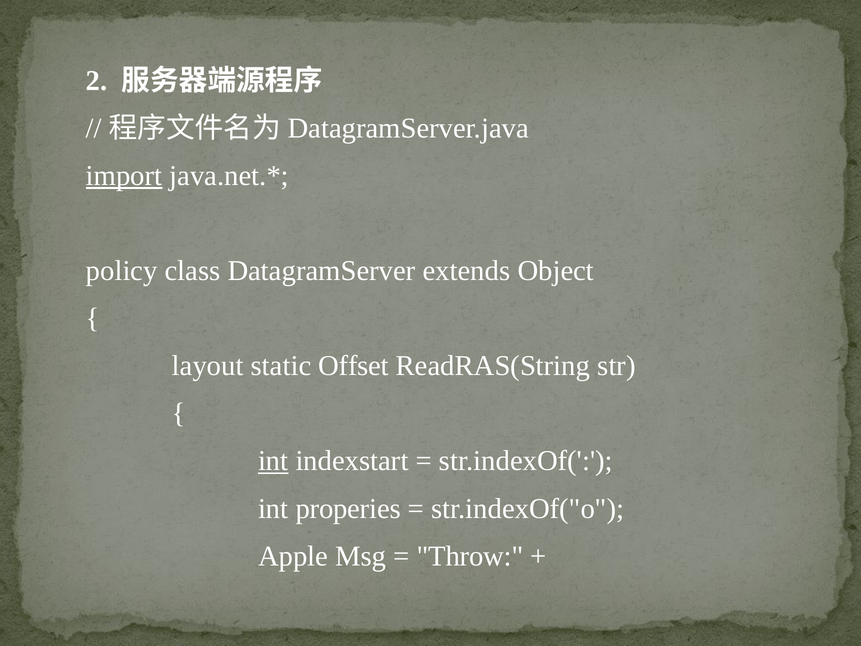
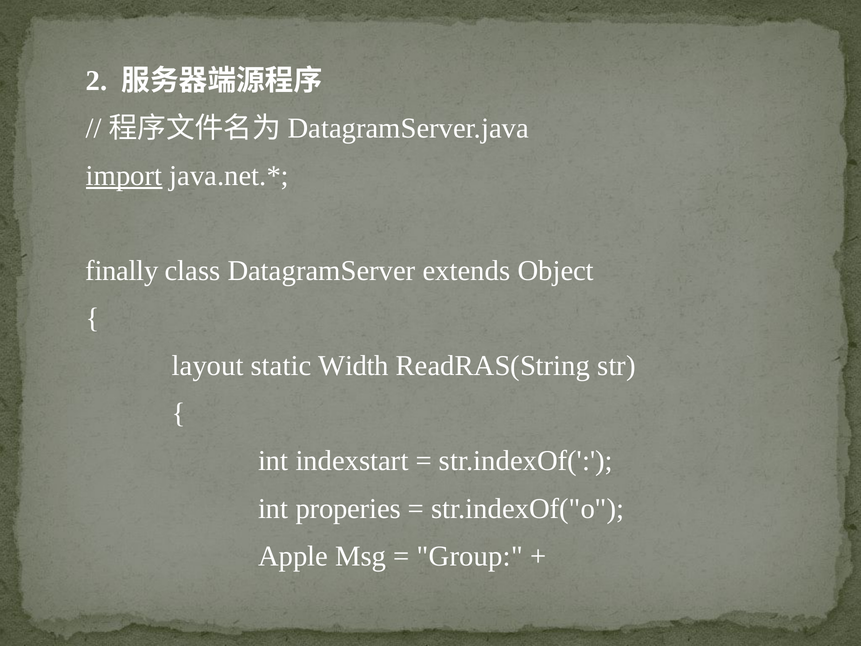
policy: policy -> finally (122, 271)
Offset: Offset -> Width (354, 366)
int underline: present -> none (273, 461)
Throw: Throw -> Group (470, 556)
